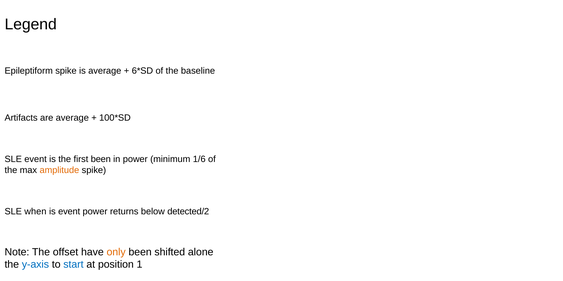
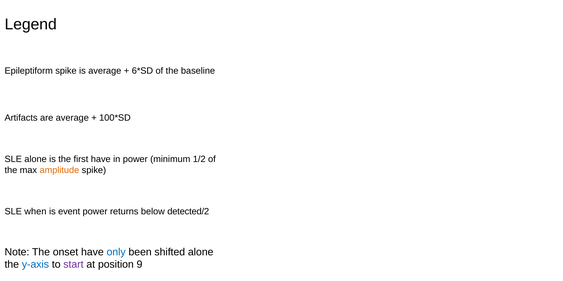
SLE event: event -> alone (36, 159)
first been: been -> have (101, 159)
1/6: 1/6 -> 1/2 (199, 159)
offset: offset -> onset (66, 252)
only colour: orange -> blue (116, 252)
start colour: blue -> purple (73, 265)
1: 1 -> 9 (140, 265)
